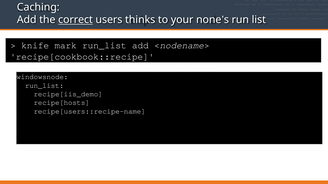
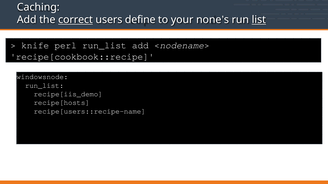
thinks: thinks -> define (140, 20)
list underline: none -> present (259, 20)
mark: mark -> perl (66, 46)
